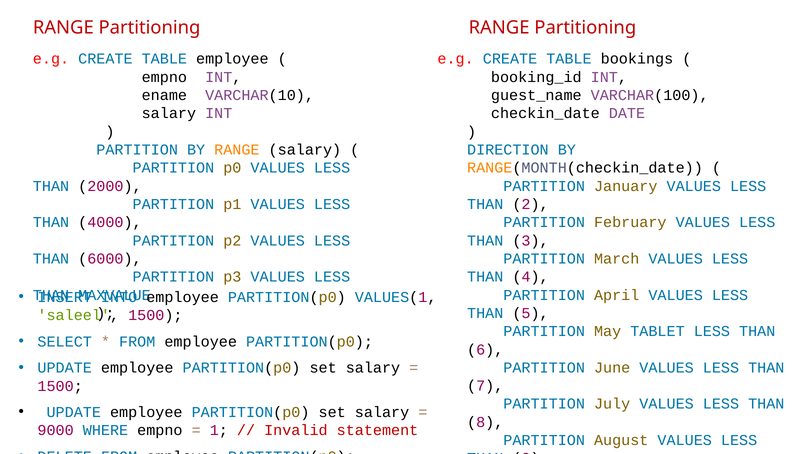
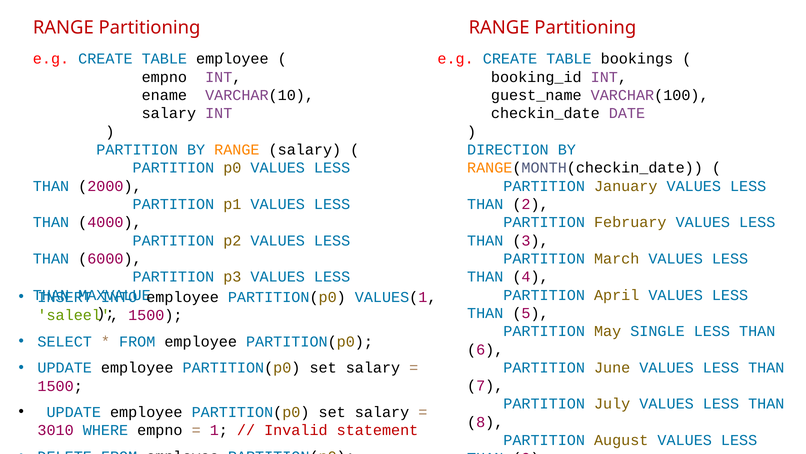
TABLET: TABLET -> SINGLE (657, 331)
9000: 9000 -> 3010 (56, 430)
